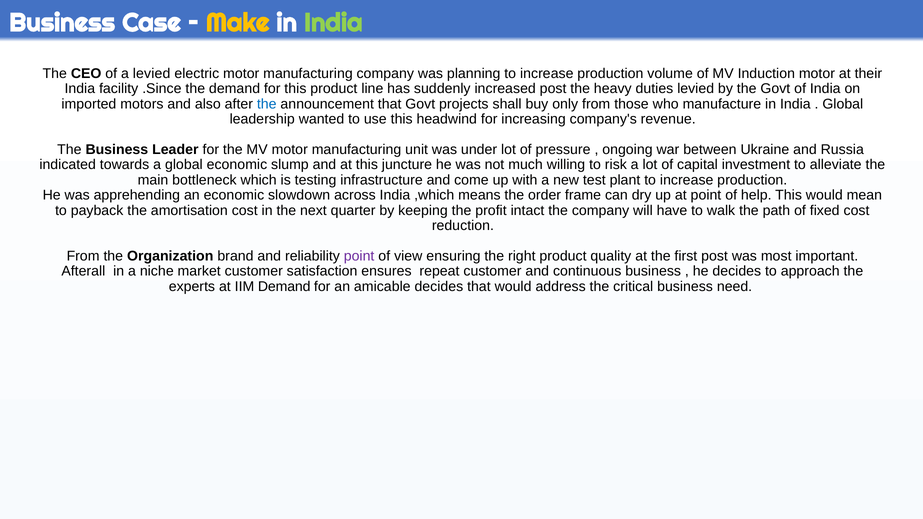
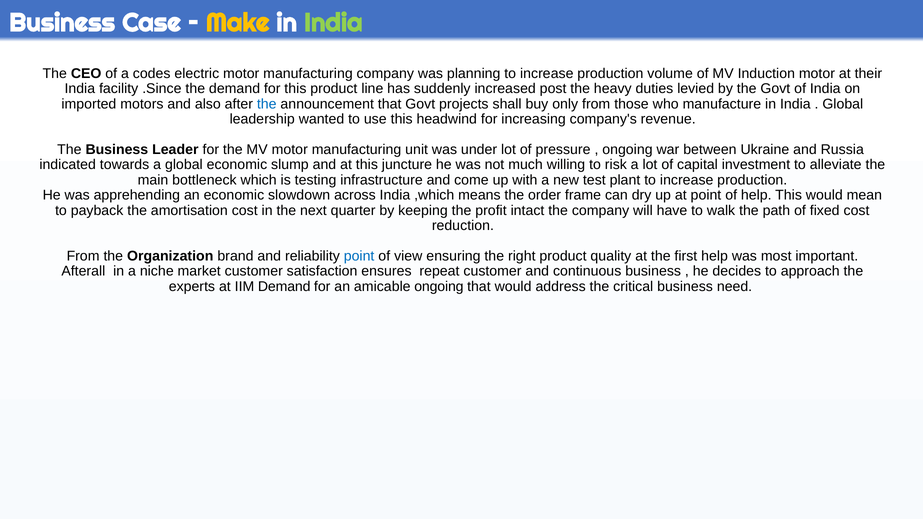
a levied: levied -> codes (152, 73)
point colour: purple -> blue (359, 256)
first post: post -> help (715, 256)
amicable decides: decides -> ongoing (439, 287)
